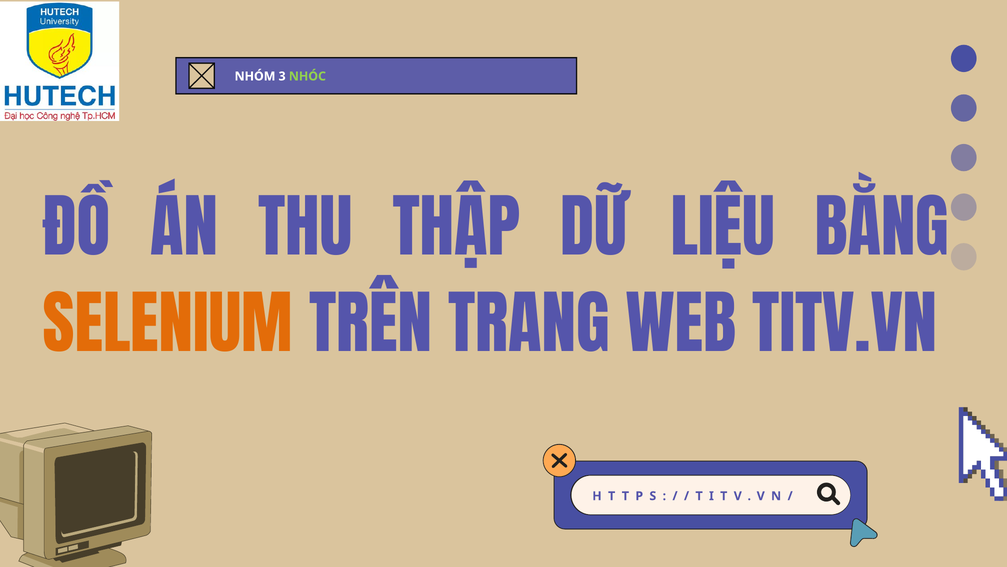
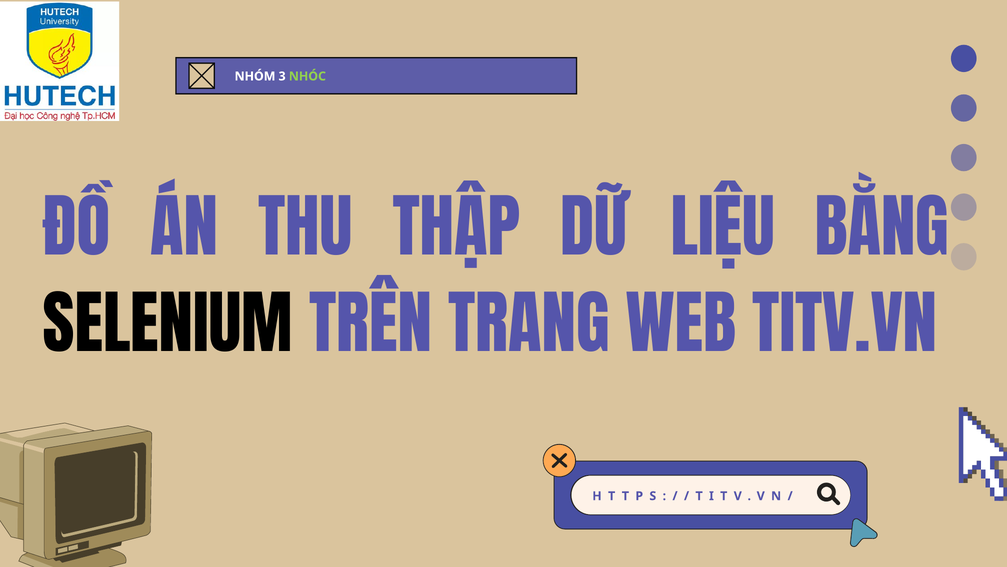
SELENIUM colour: orange -> black (168, 328)
